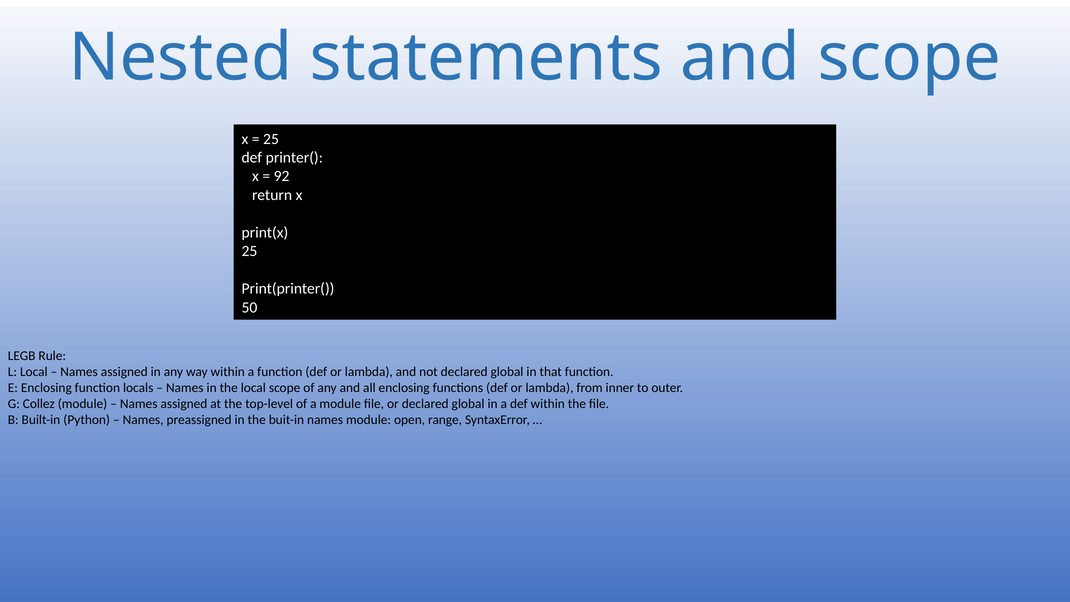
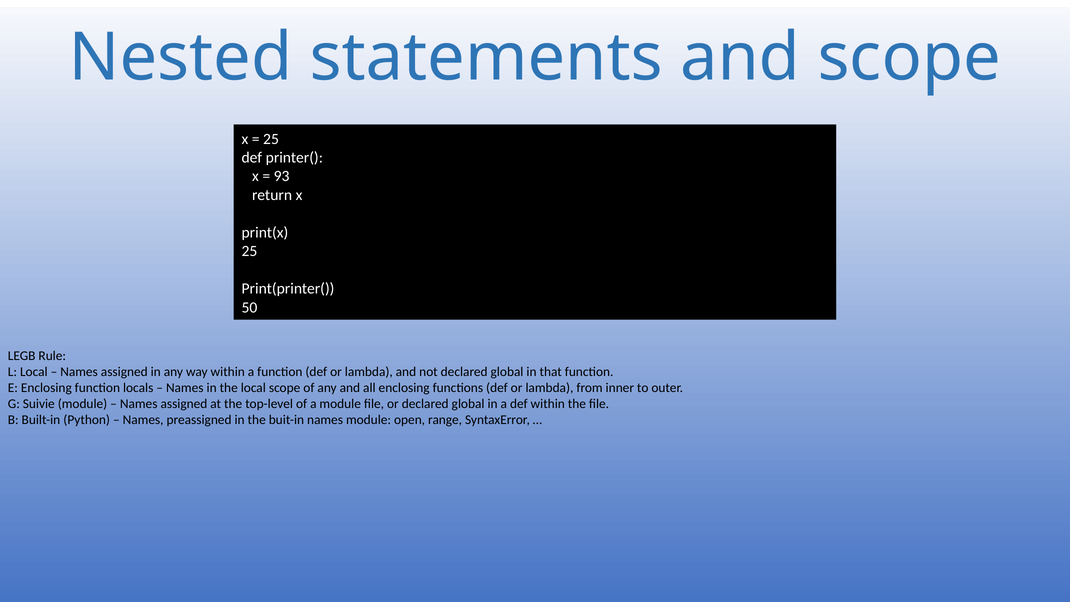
92: 92 -> 93 (282, 176)
Collez: Collez -> Suivie (39, 404)
